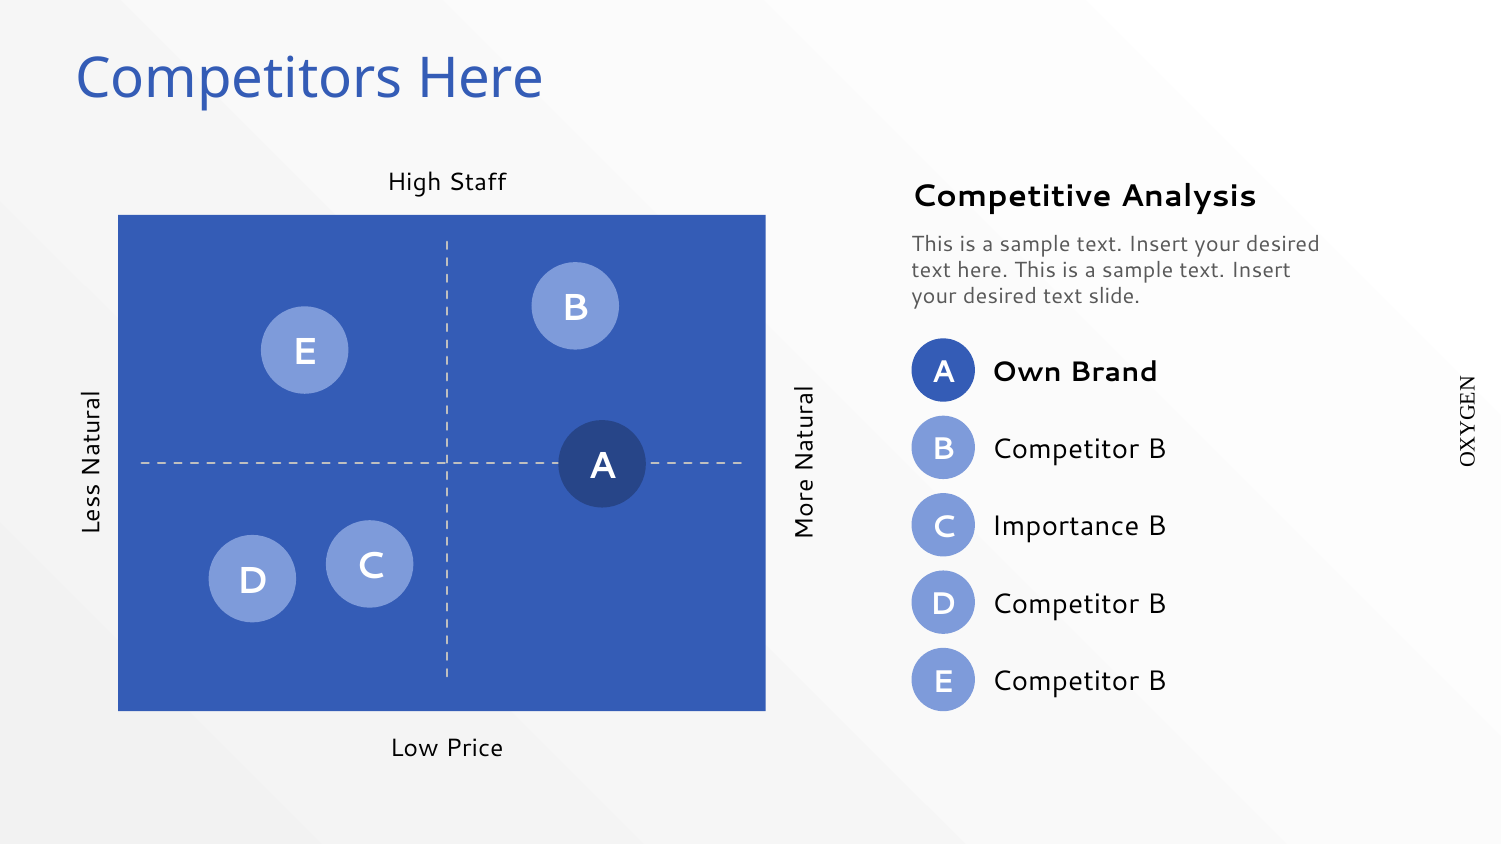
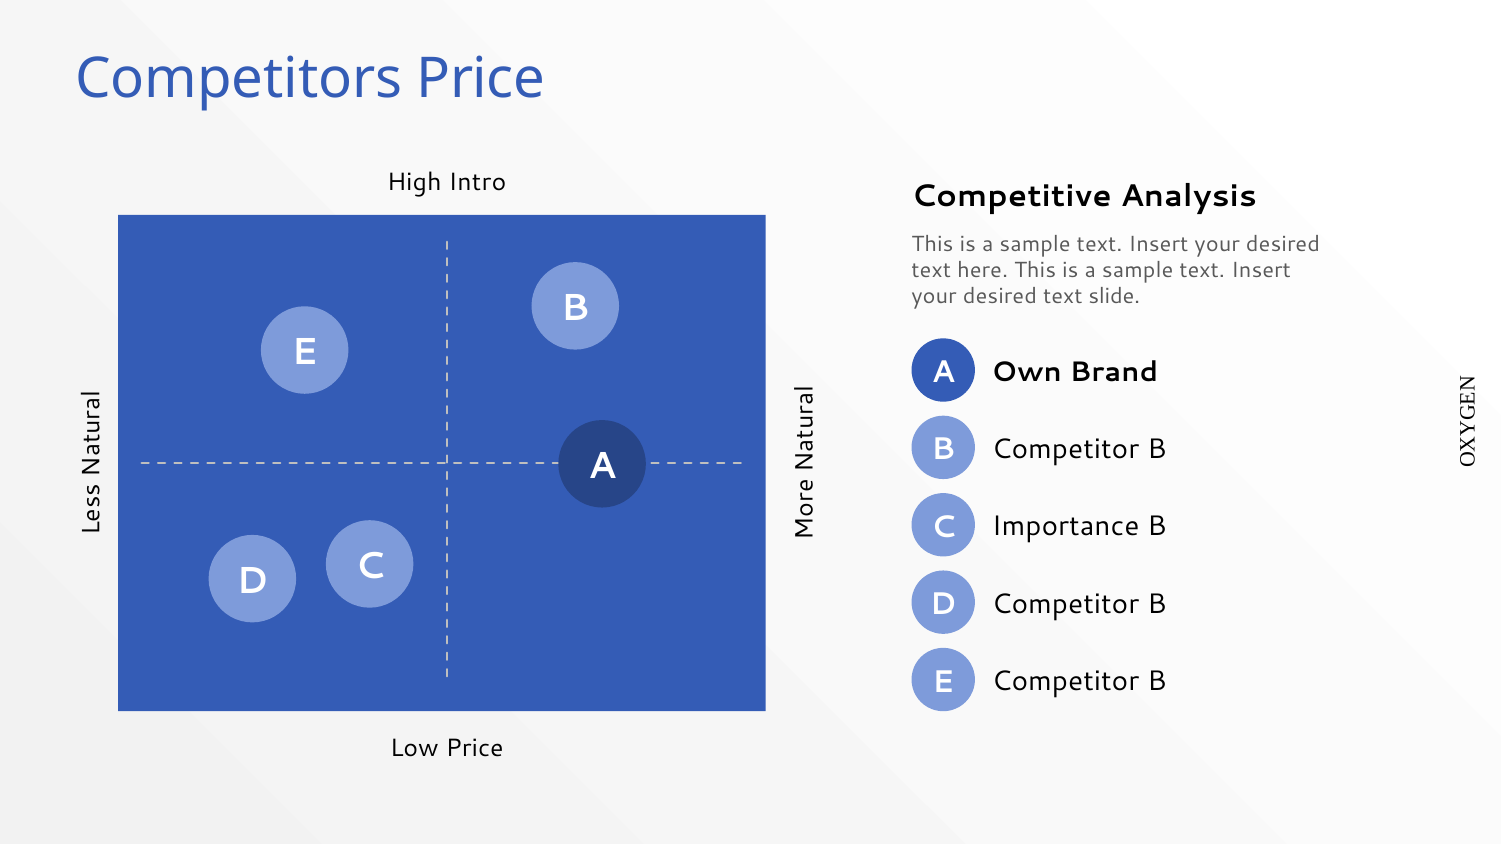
Competitors Here: Here -> Price (481, 79)
Staff: Staff -> Intro (477, 182)
